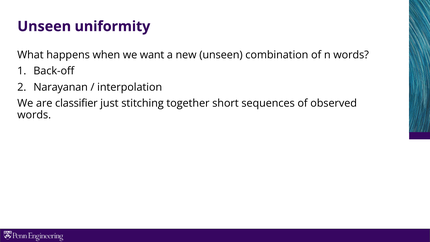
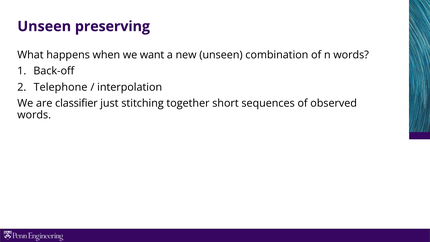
uniformity: uniformity -> preserving (112, 26)
Narayanan: Narayanan -> Telephone (61, 87)
